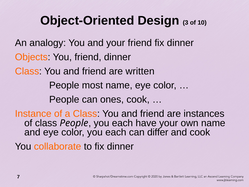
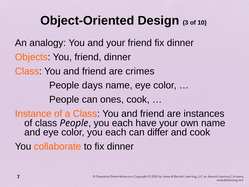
written: written -> crimes (140, 71)
most: most -> days (92, 85)
